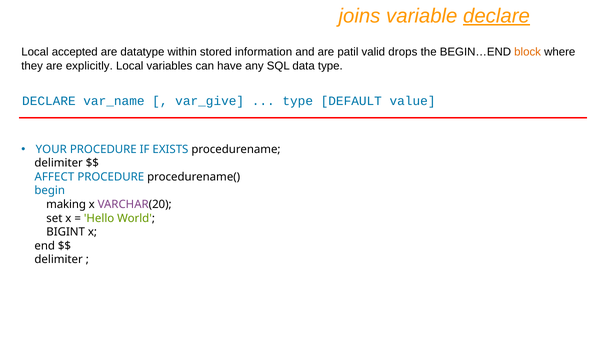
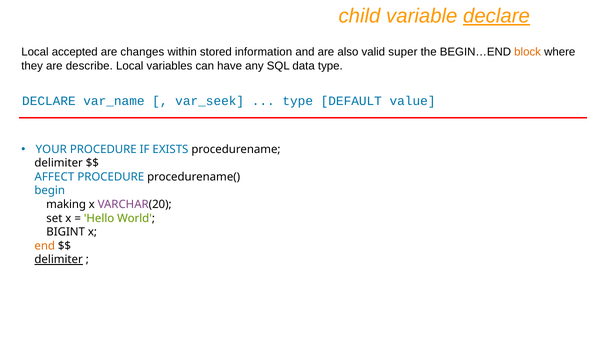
joins: joins -> child (359, 16)
datatype: datatype -> changes (142, 52)
patil: patil -> also (348, 52)
drops: drops -> super (403, 52)
explicitly: explicitly -> describe (89, 66)
var_give: var_give -> var_seek (210, 101)
end colour: black -> orange (45, 246)
delimiter underline: none -> present (59, 259)
